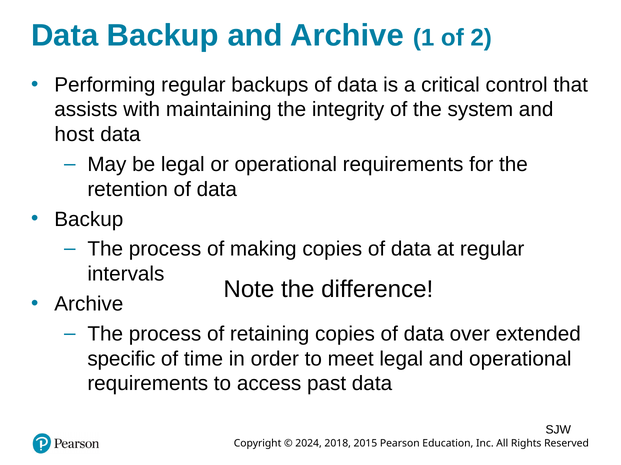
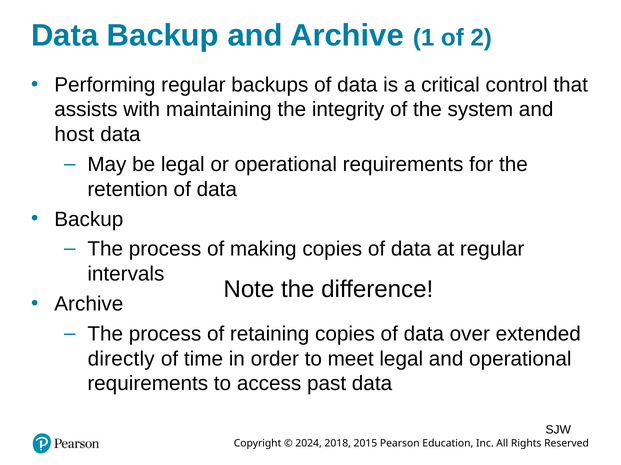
specific: specific -> directly (121, 359)
